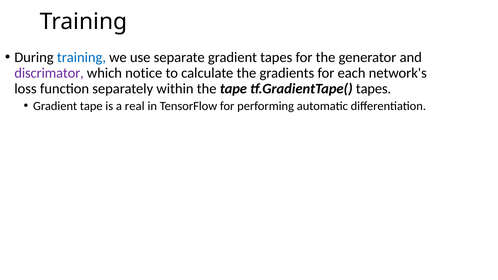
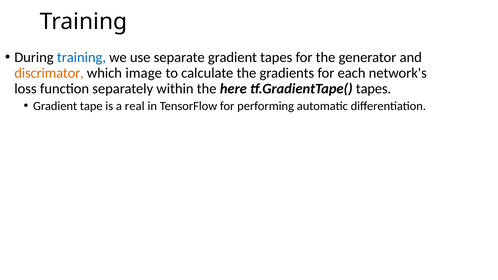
discrimator colour: purple -> orange (49, 73)
notice: notice -> image (144, 73)
the tape: tape -> here (233, 89)
